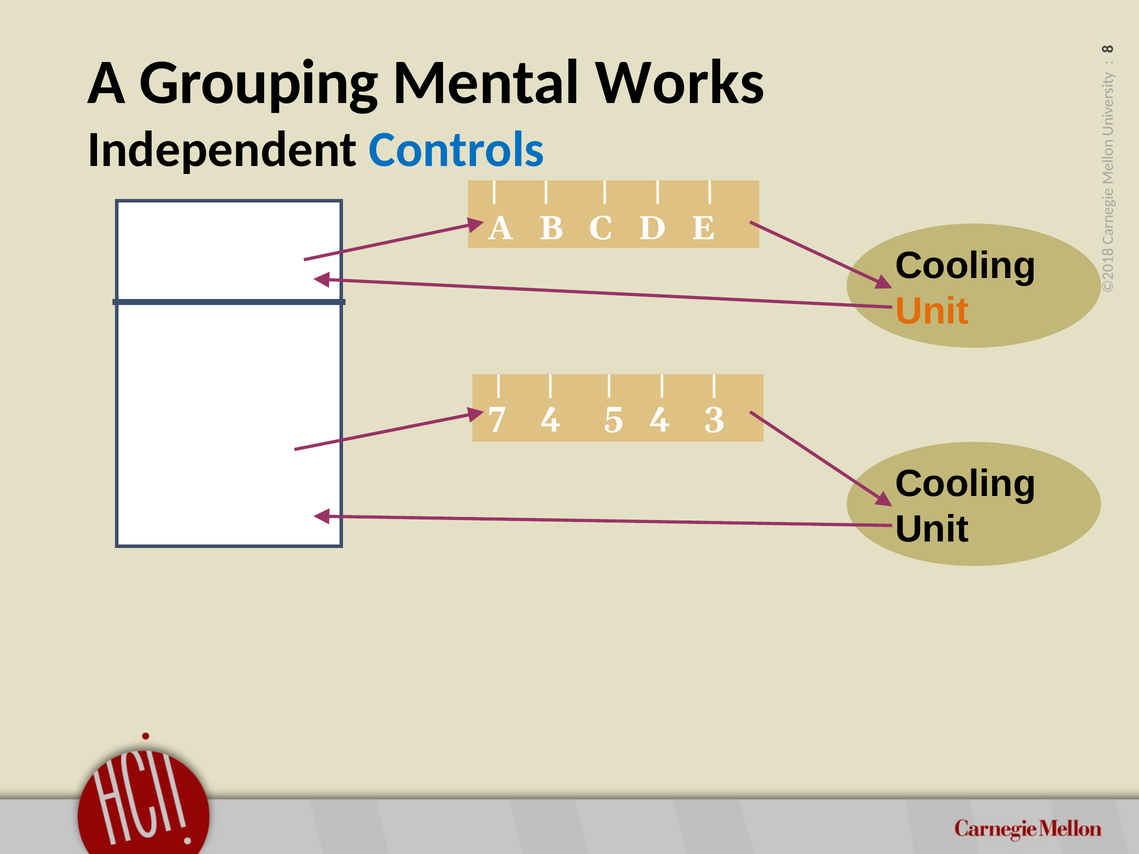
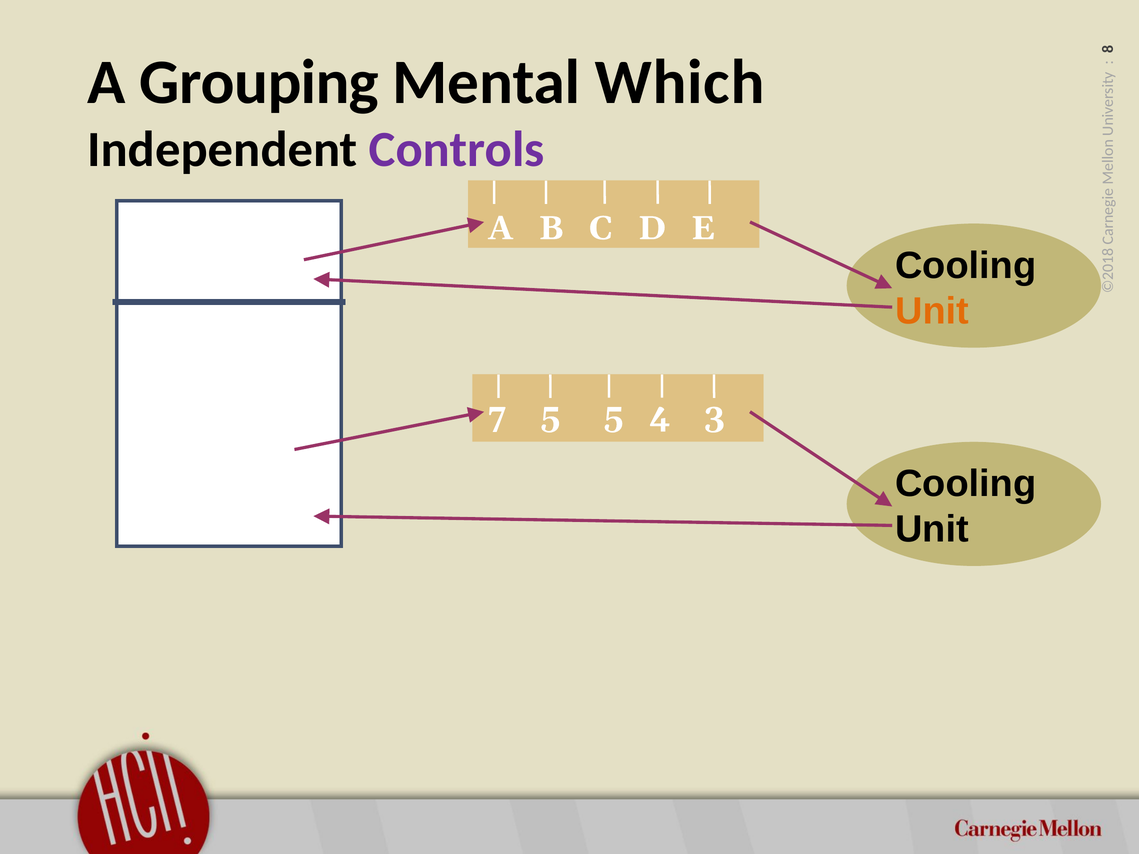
Works: Works -> Which (680, 82)
Controls colour: blue -> purple (457, 150)
7 4: 4 -> 5 (550, 415)
